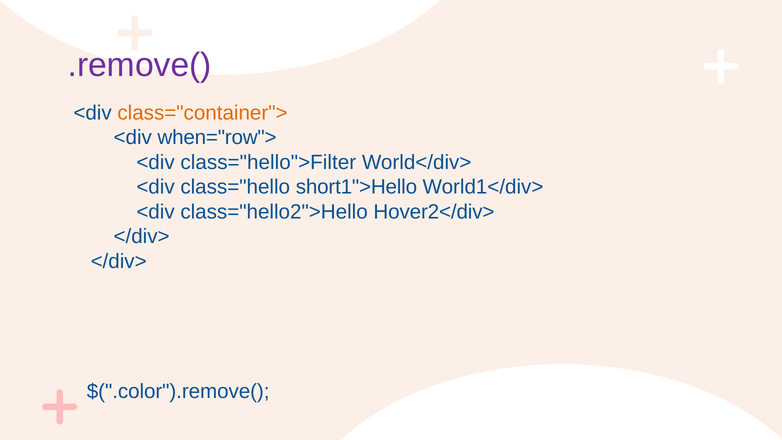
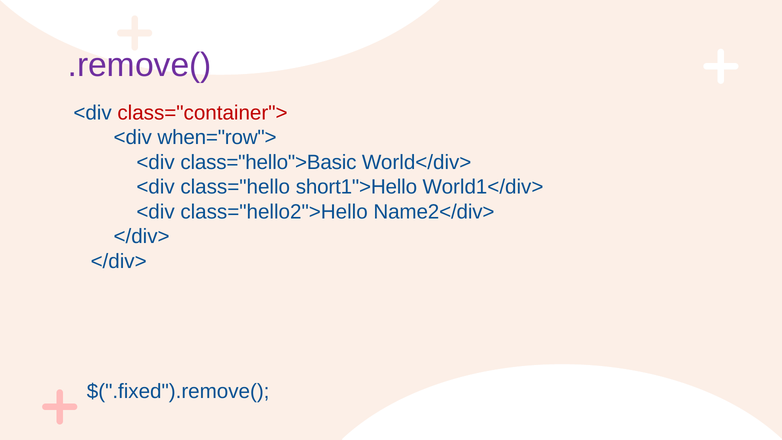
class="container"> colour: orange -> red (203, 113)
class="hello">Filter: class="hello">Filter -> class="hello">Basic (268, 162)
Hover2</div>: Hover2</div> -> Name2</div> (434, 212)
$(".color").remove(: $(".color").remove( -> $(".fixed").remove( (178, 391)
